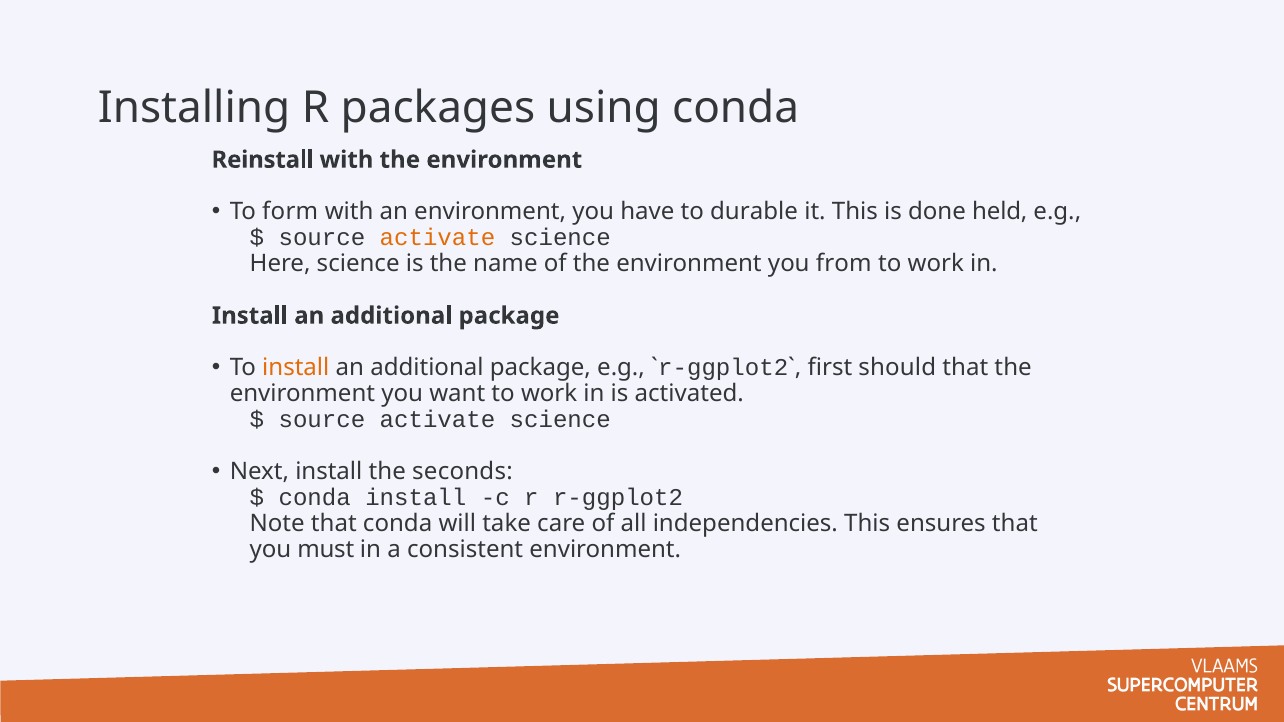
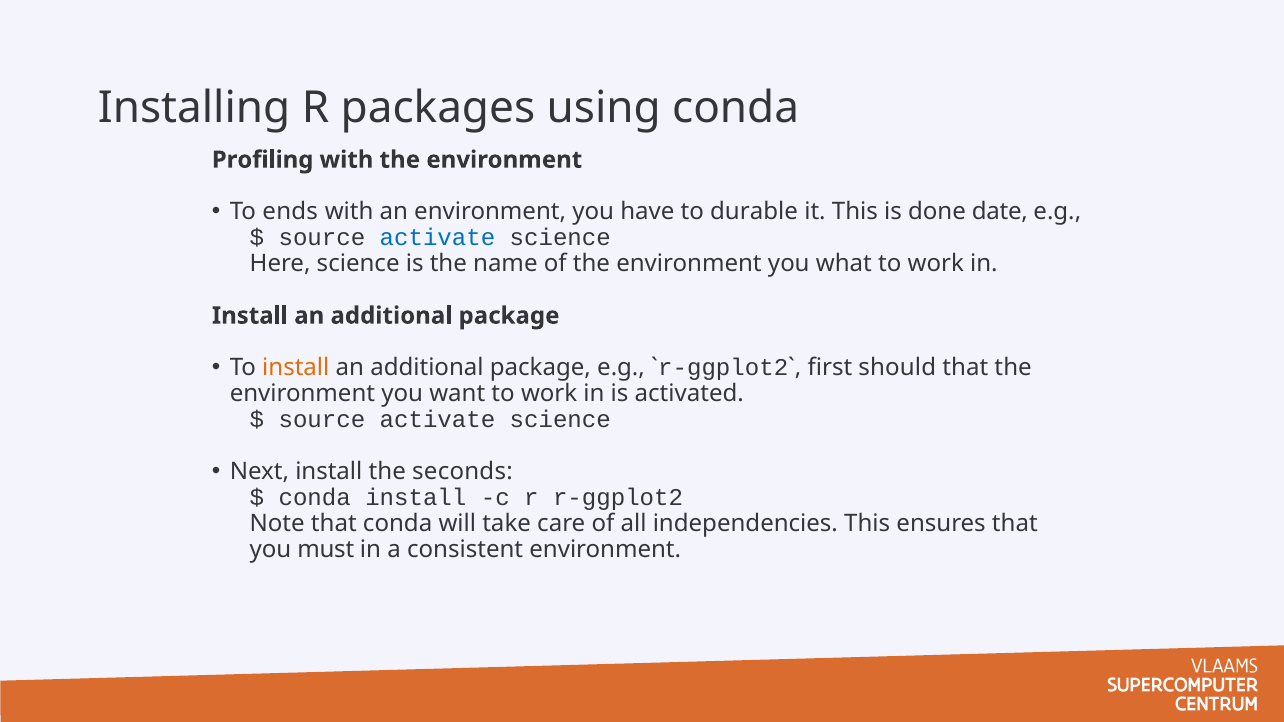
Reinstall: Reinstall -> Profiling (263, 160)
form: form -> ends (290, 212)
held: held -> date (1000, 212)
activate colour: orange -> blue (437, 238)
from: from -> what (844, 264)
